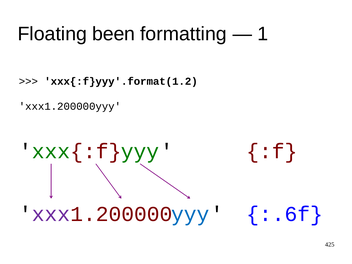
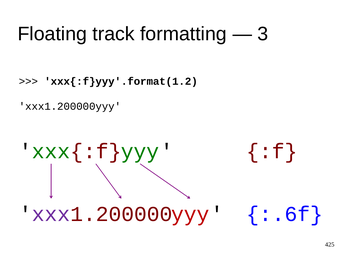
been: been -> track (114, 34)
1: 1 -> 3 (263, 34)
yyy colour: blue -> red (190, 214)
